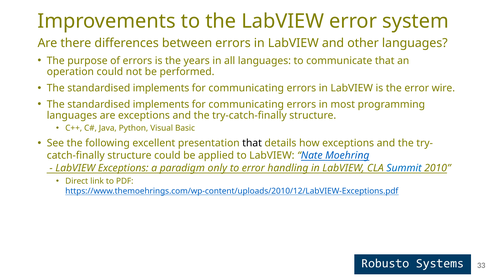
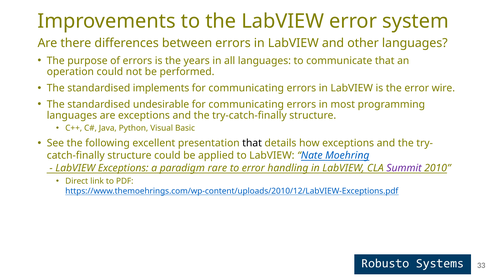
implements: implements -> undesirable (161, 104)
only: only -> rare (217, 168)
Summit colour: blue -> purple (404, 168)
